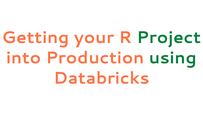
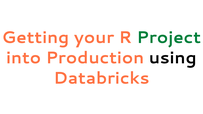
using colour: green -> black (173, 58)
